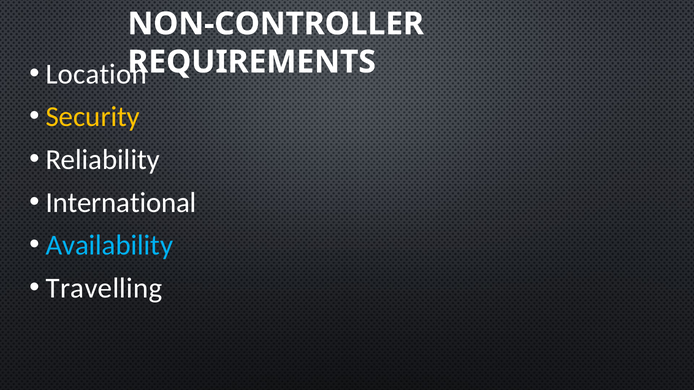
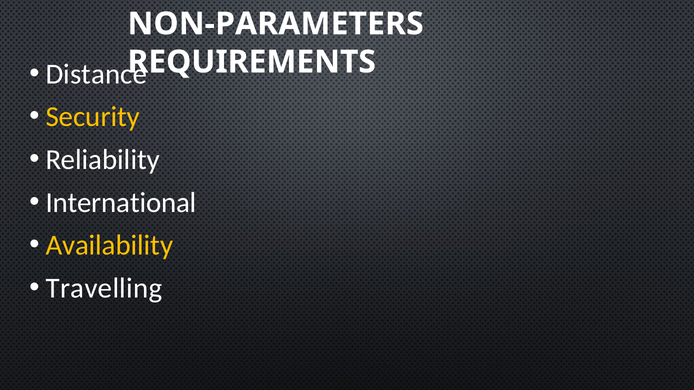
NON-CONTROLLER: NON-CONTROLLER -> NON-PARAMETERS (276, 24)
Location: Location -> Distance (96, 74)
Availability colour: light blue -> yellow (109, 246)
